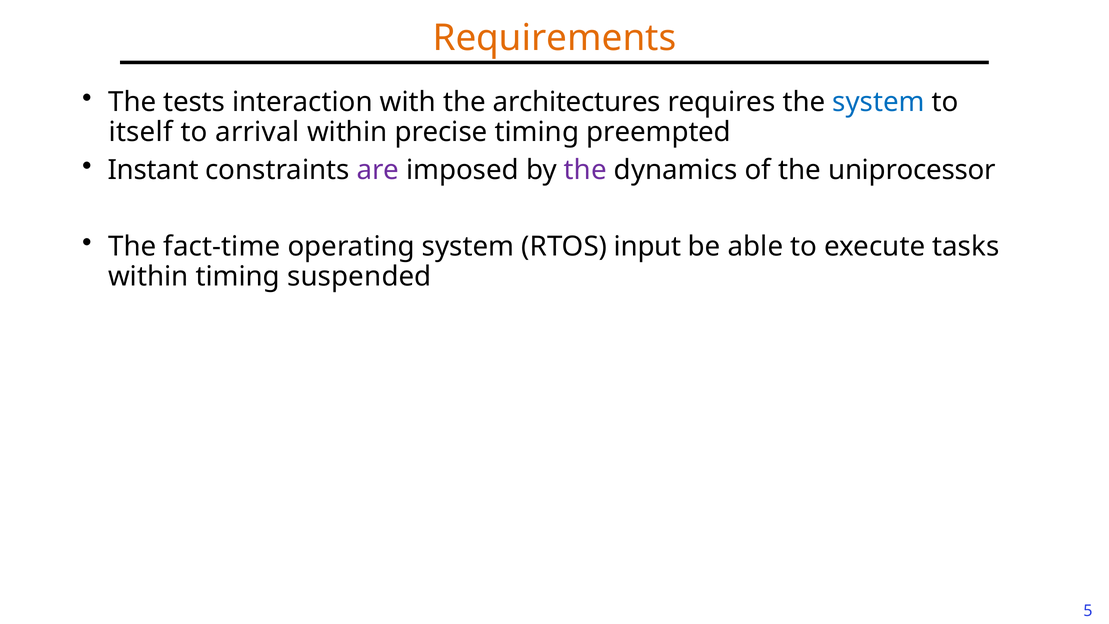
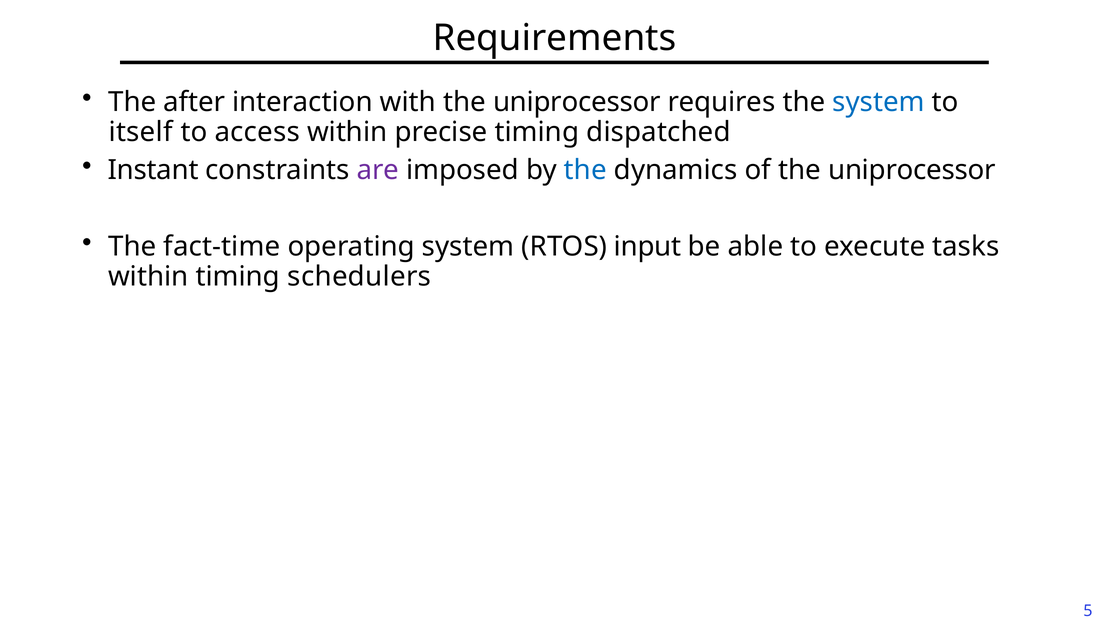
Requirements colour: orange -> black (554, 38)
tests: tests -> after (194, 102)
with the architectures: architectures -> uniprocessor (577, 102)
arrival: arrival -> access (257, 132)
preempted: preempted -> dispatched (659, 132)
the colour: purple -> blue (585, 170)
suspended: suspended -> schedulers (359, 277)
